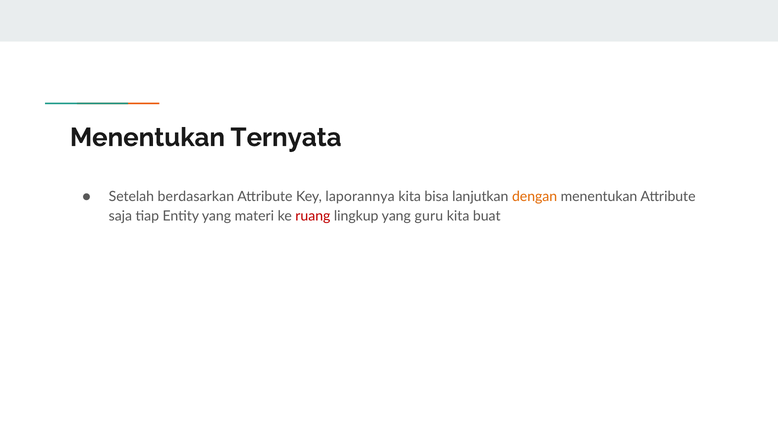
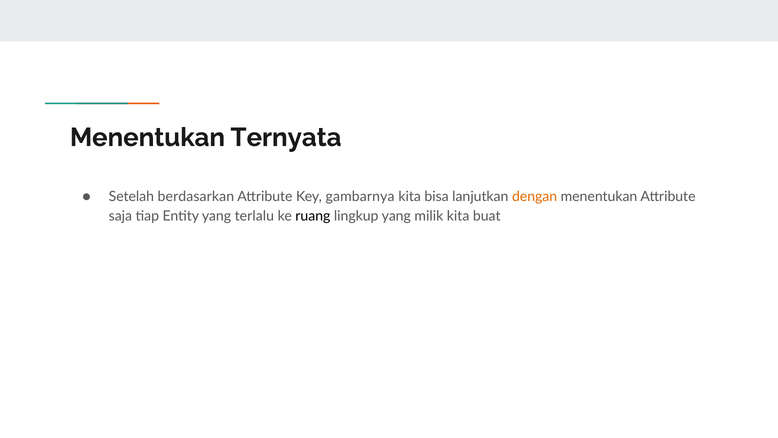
laporannya: laporannya -> gambarnya (360, 197)
materi: materi -> terlalu (254, 216)
ruang colour: red -> black (313, 216)
guru: guru -> milik (429, 216)
